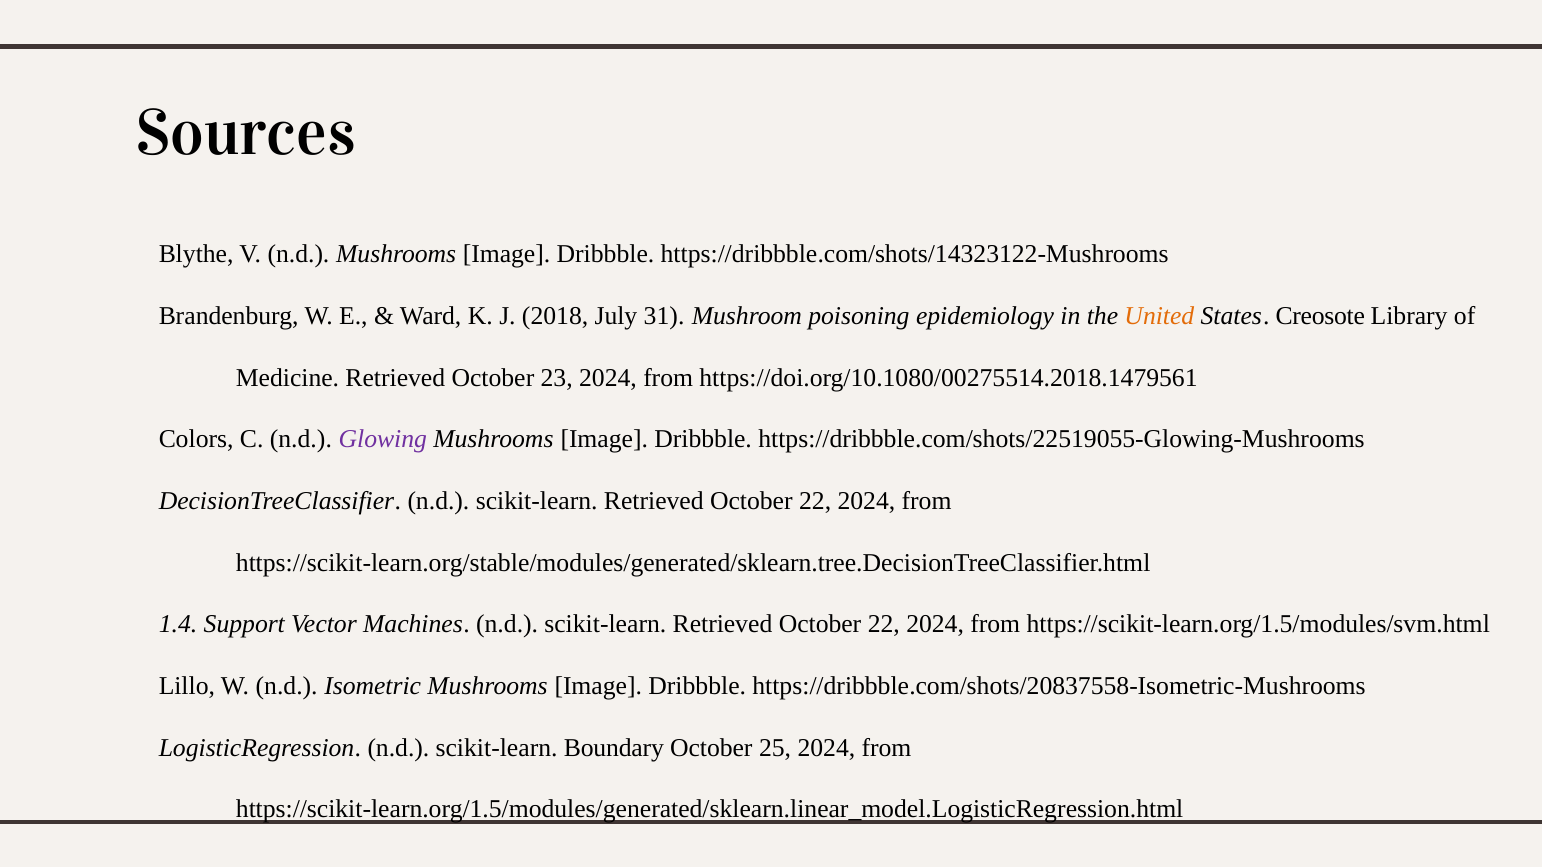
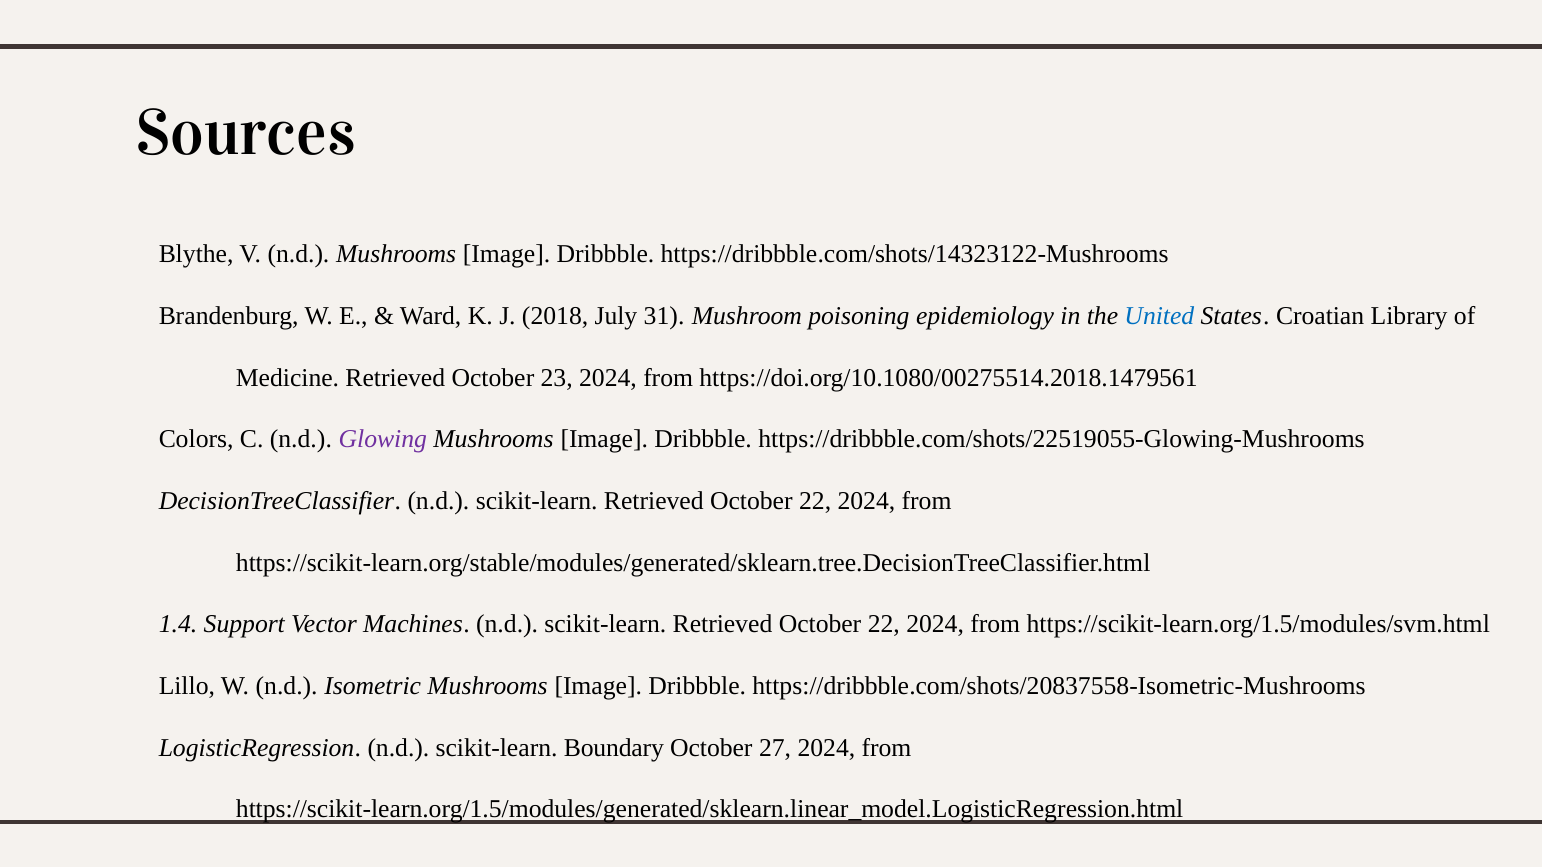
United colour: orange -> blue (1159, 316)
Creosote: Creosote -> Croatian (1320, 316)
25: 25 -> 27 (775, 748)
